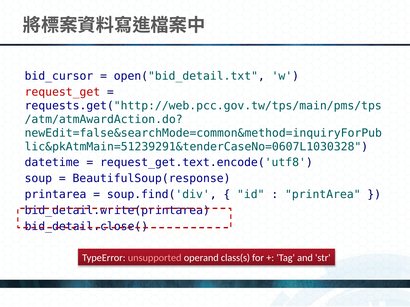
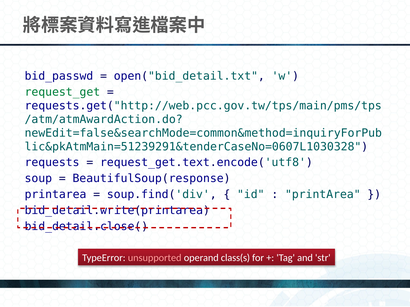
bid_cursor: bid_cursor -> bid_passwd (59, 76)
request_get colour: red -> green (62, 92)
datetime: datetime -> requests (52, 163)
